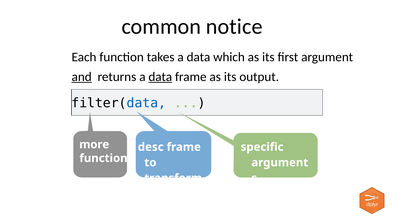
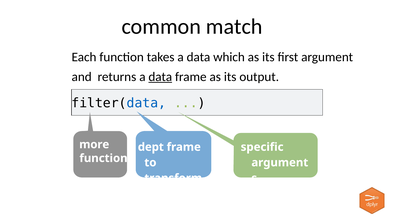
notice: notice -> match (234, 27)
and underline: present -> none (82, 77)
desc: desc -> dept (151, 147)
